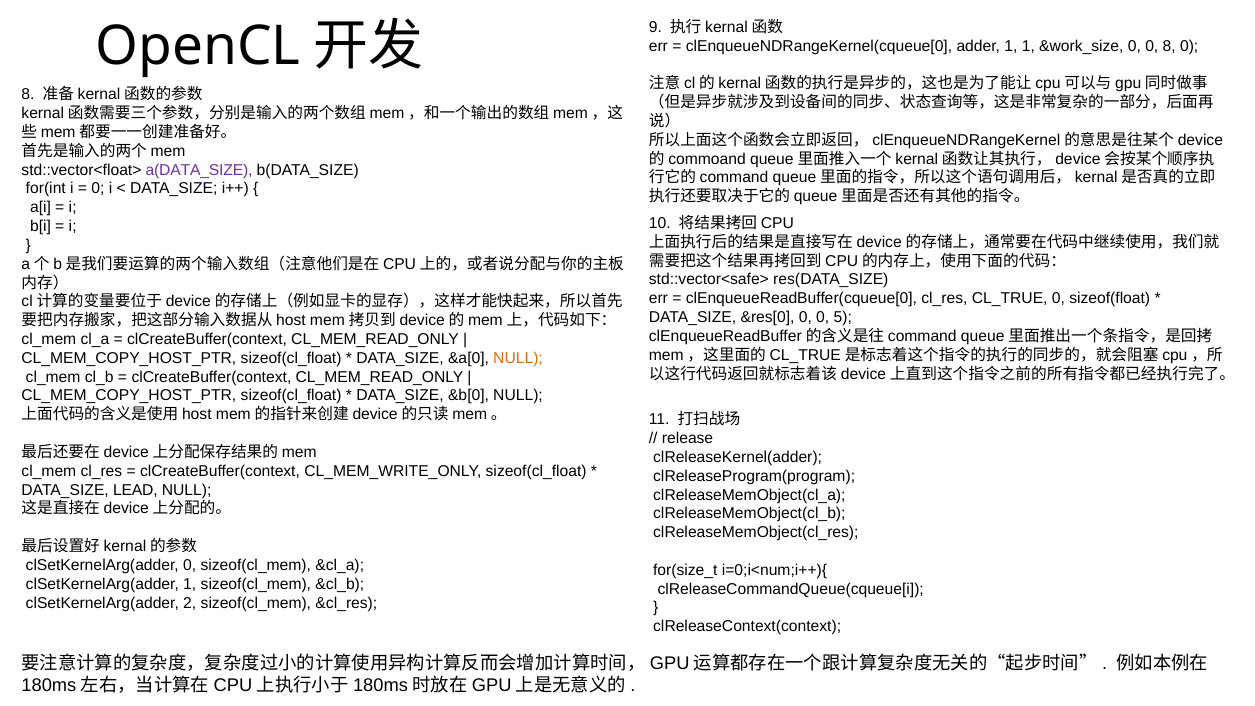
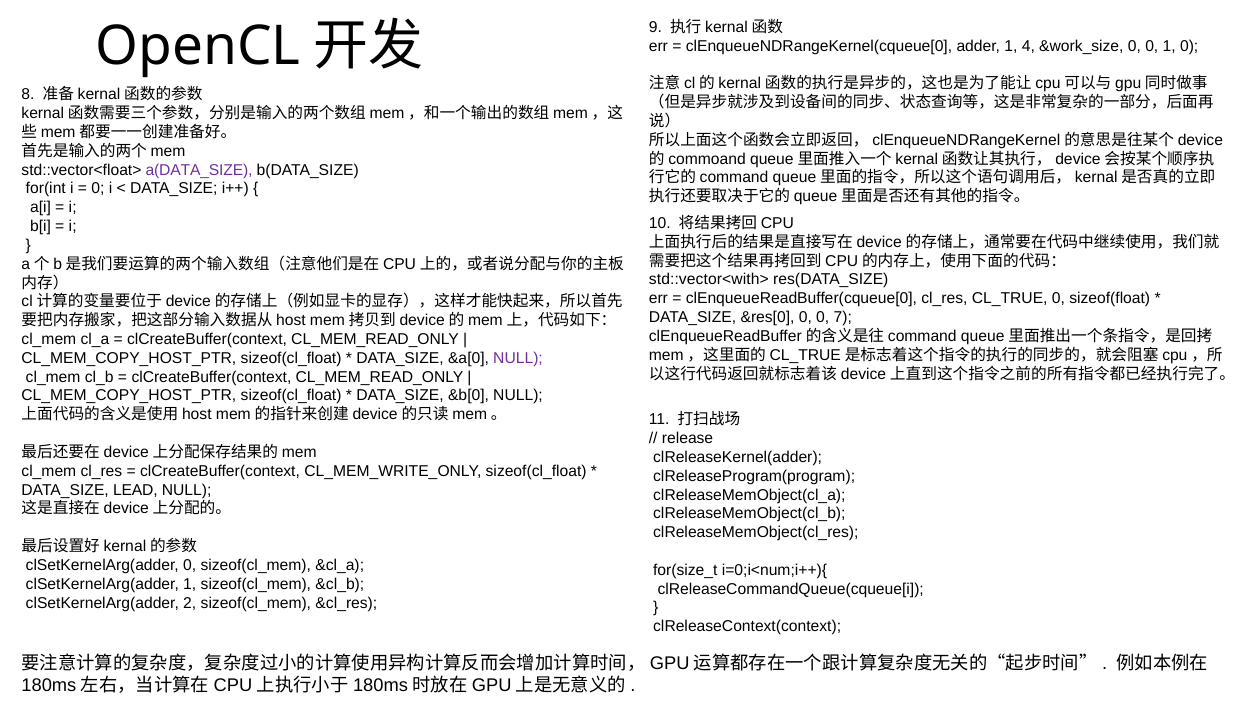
1 1: 1 -> 4 (1028, 46)
0 8: 8 -> 1 (1169, 46)
std::vector<safe>: std::vector<safe> -> std::vector<with> (709, 280)
5: 5 -> 7 (843, 317)
NULL colour: orange -> purple (518, 358)
